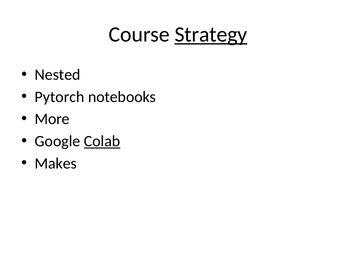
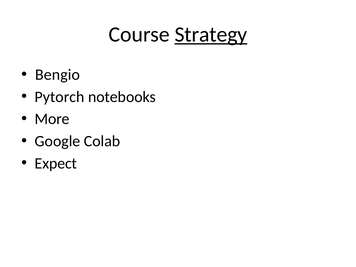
Nested: Nested -> Bengio (58, 75)
Colab underline: present -> none (102, 141)
Makes: Makes -> Expect (56, 163)
